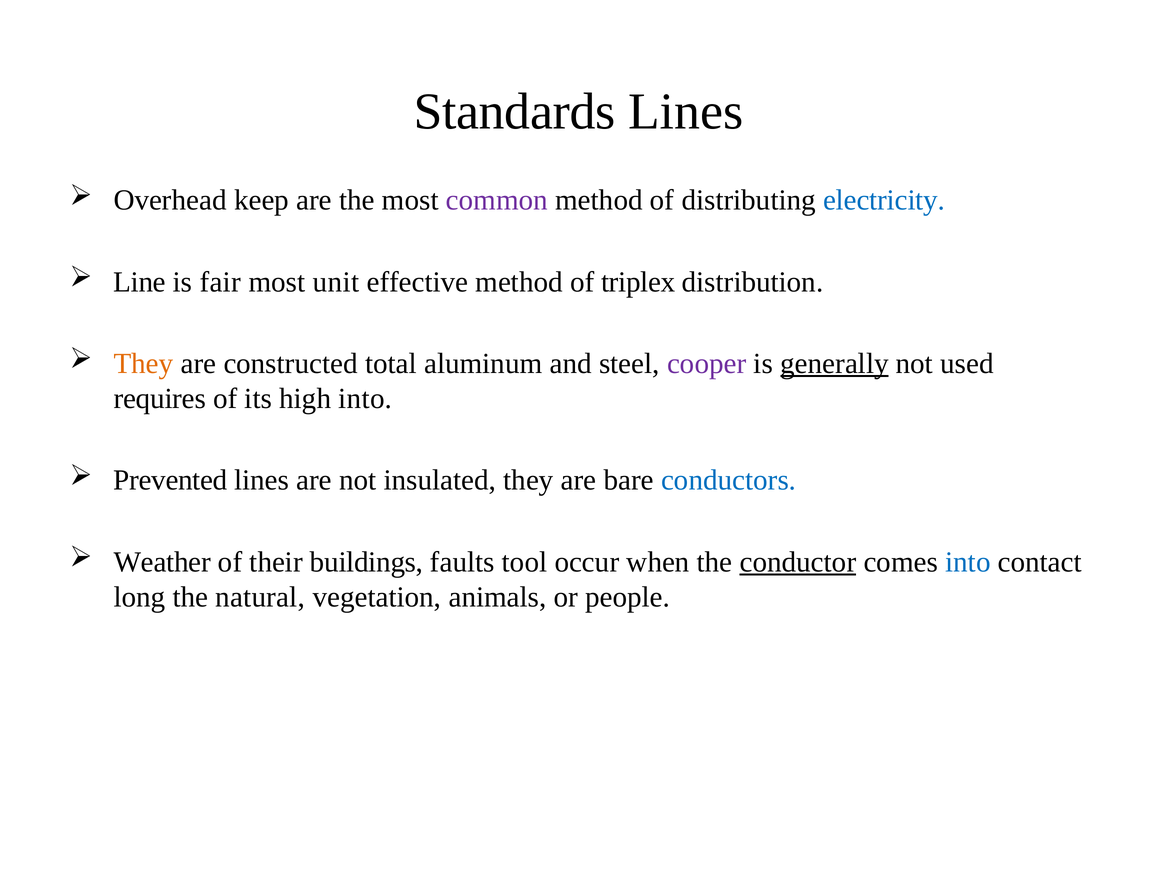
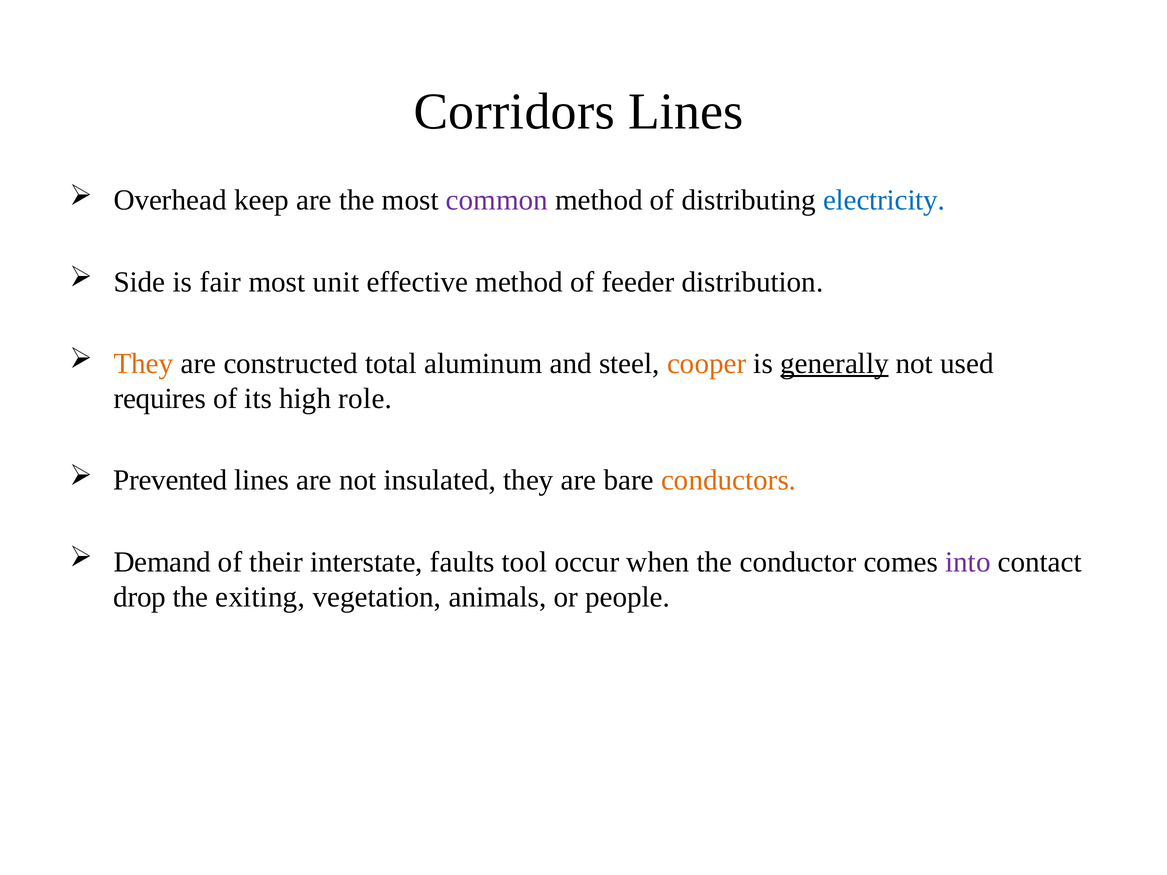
Standards: Standards -> Corridors (514, 112)
Line: Line -> Side (139, 282)
triplex: triplex -> feeder (638, 282)
cooper colour: purple -> orange (707, 364)
high into: into -> role (365, 399)
conductors colour: blue -> orange (729, 480)
Weather: Weather -> Demand (162, 562)
buildings: buildings -> interstate (366, 562)
conductor underline: present -> none (798, 562)
into colour: blue -> purple (968, 562)
long: long -> drop (140, 597)
natural: natural -> exiting (260, 597)
